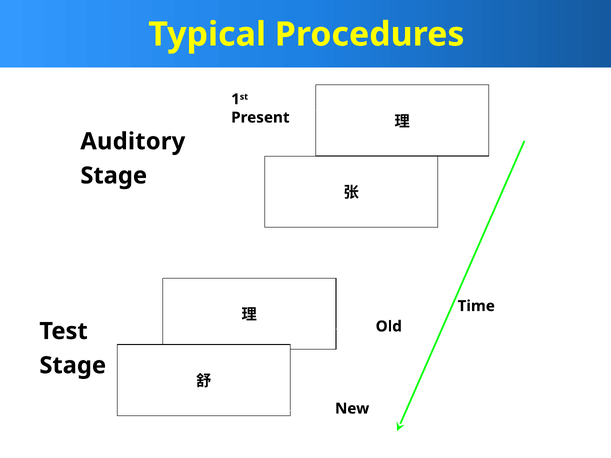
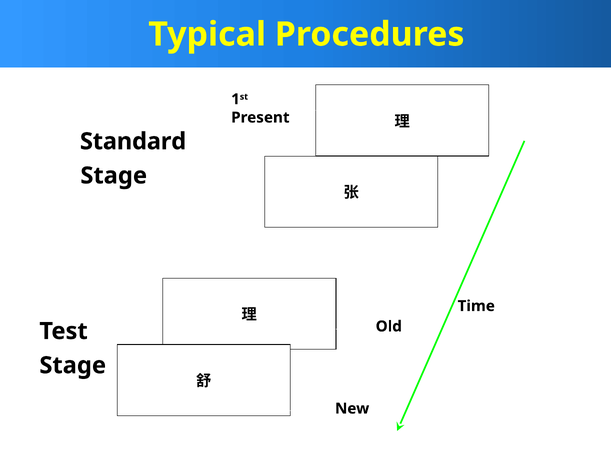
Auditory: Auditory -> Standard (133, 142)
